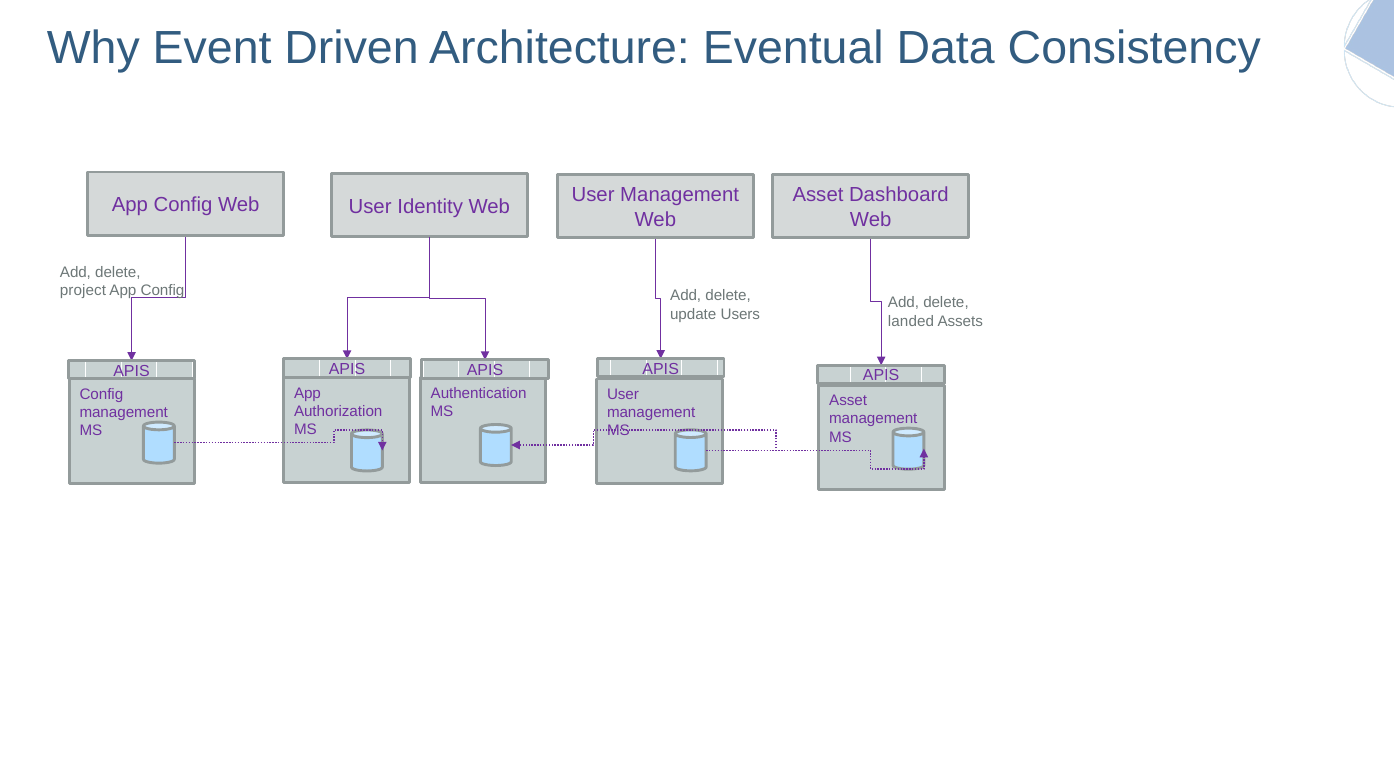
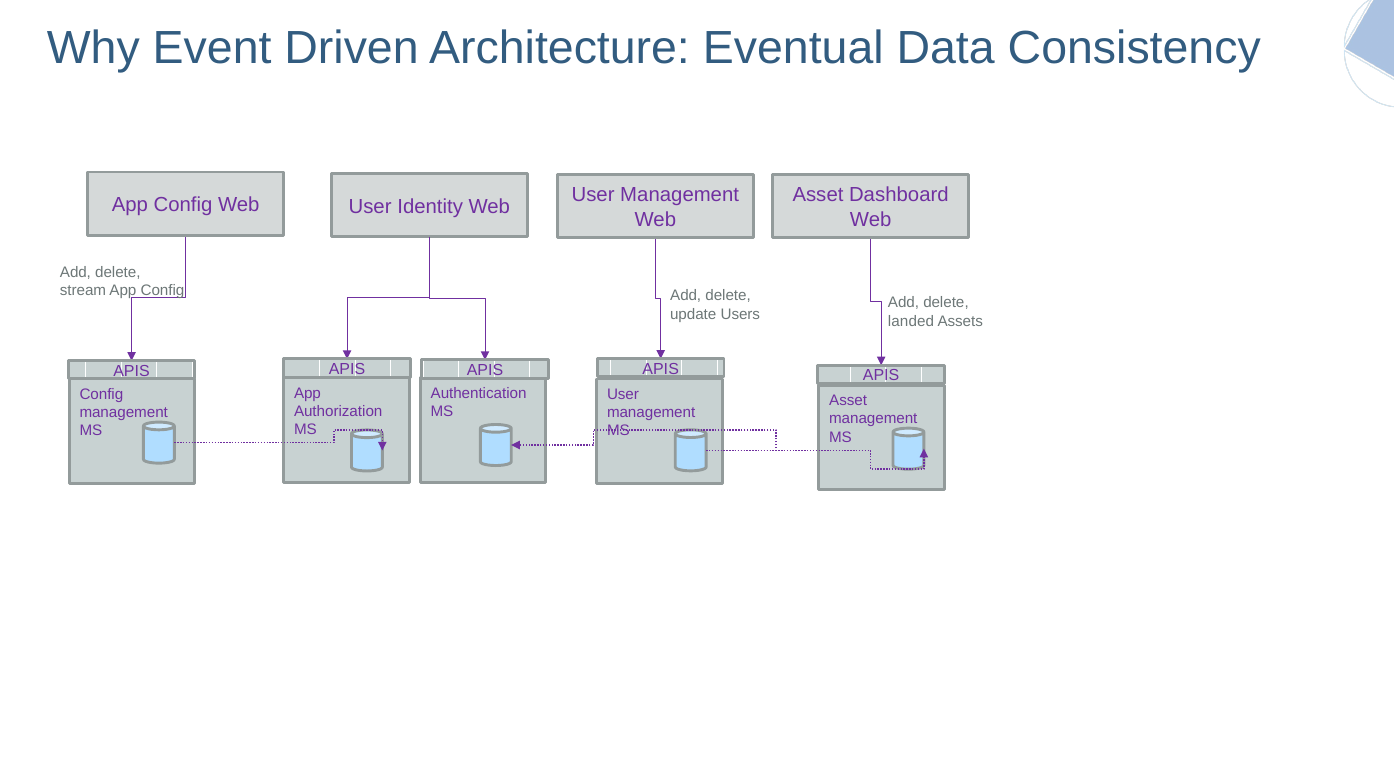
project: project -> stream (83, 291)
